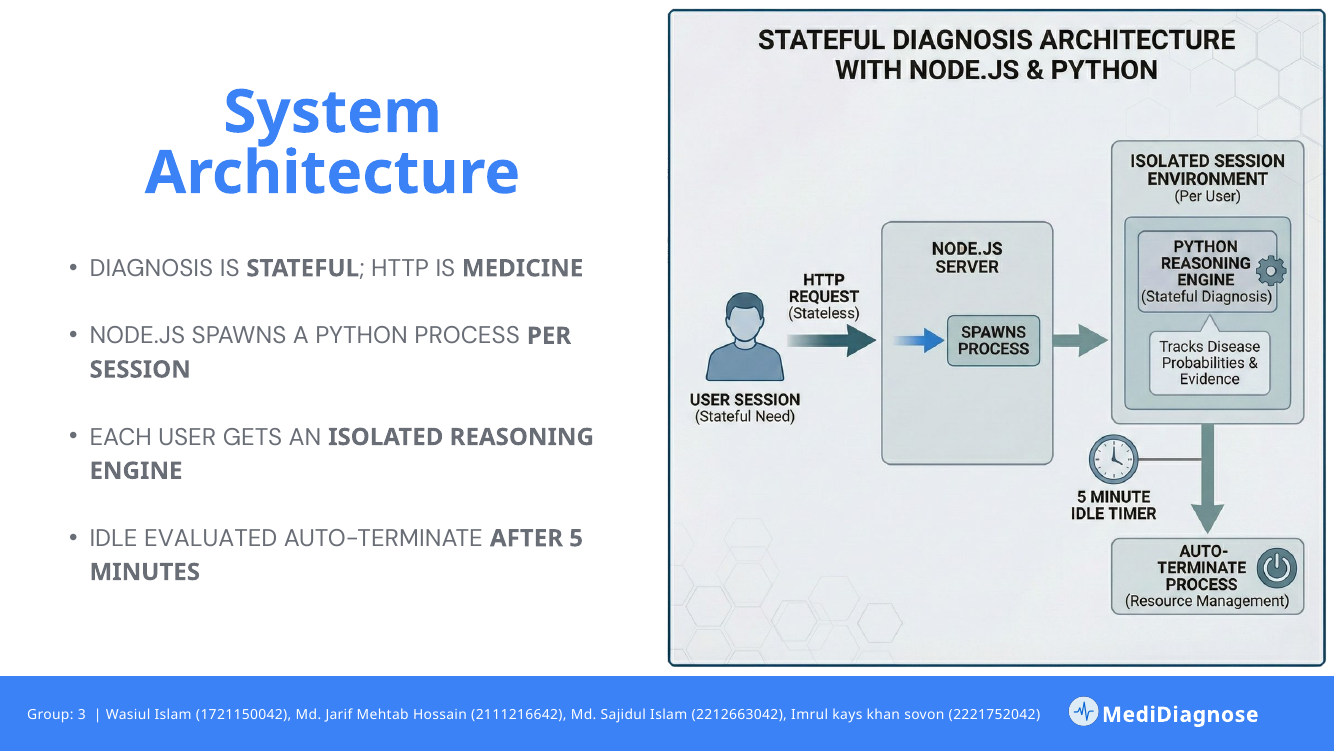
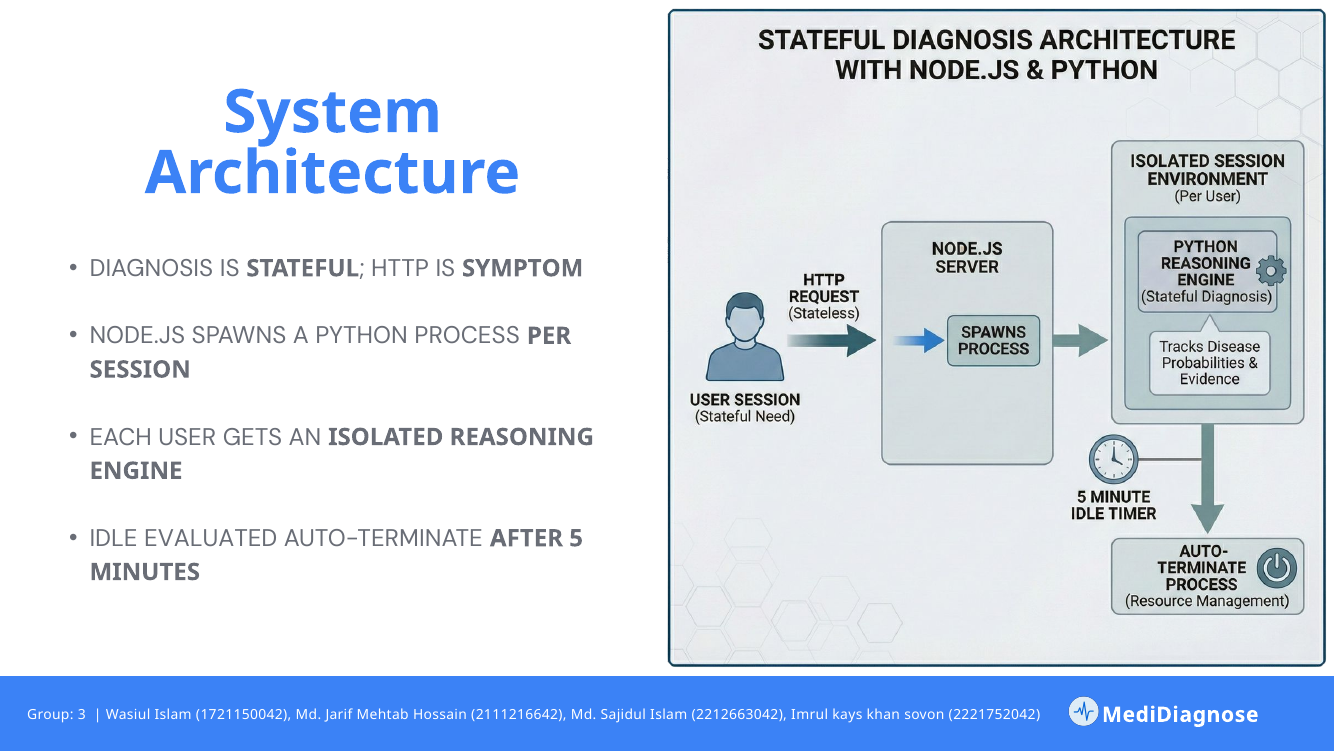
MEDICINE: MEDICINE -> SYMPTOM (523, 268)
